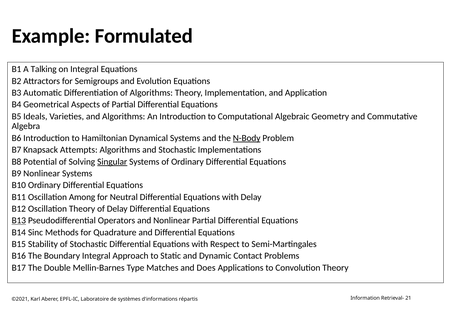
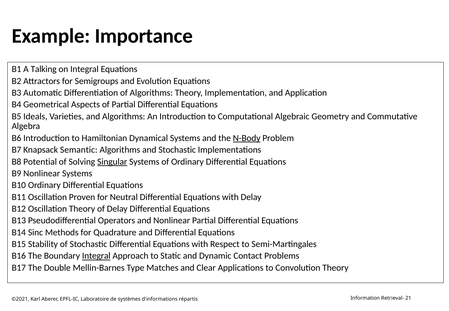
Formulated: Formulated -> Importance (144, 36)
Attempts: Attempts -> Semantic (79, 150)
Among: Among -> Proven (82, 197)
B13 underline: present -> none (19, 220)
Integral underline: none -> present (96, 256)
Does: Does -> Clear (206, 268)
